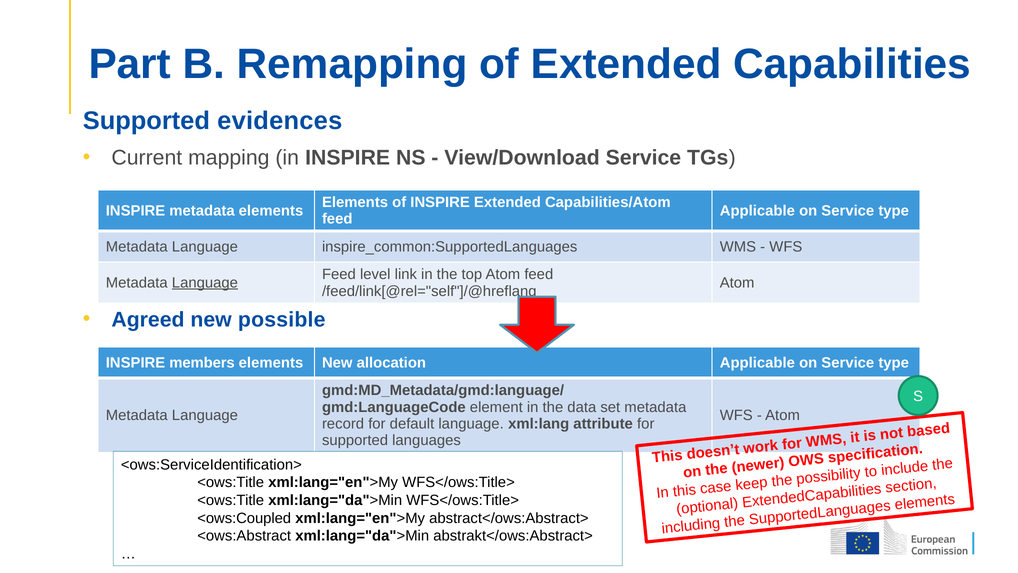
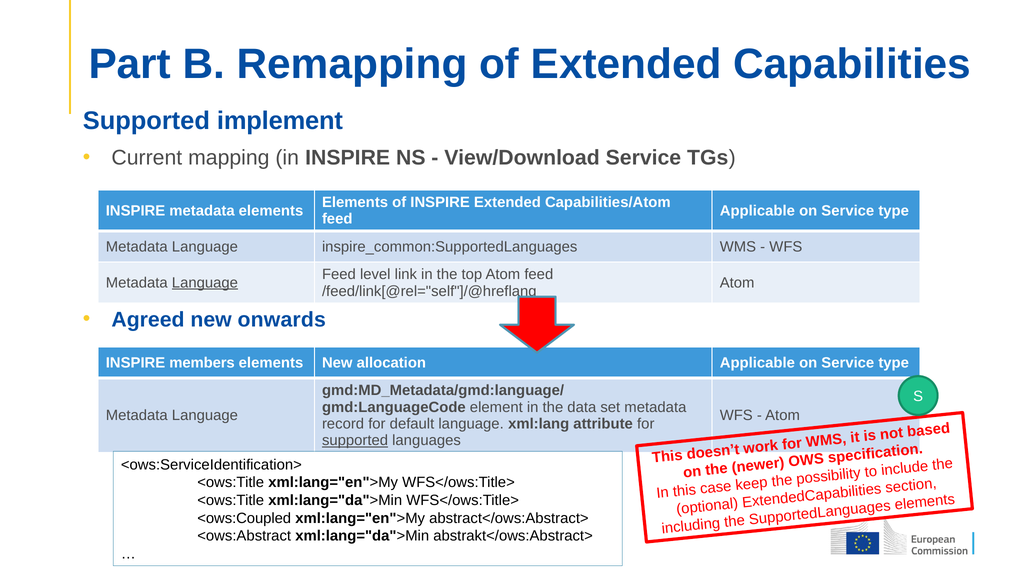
evidences: evidences -> implement (280, 121)
possible: possible -> onwards (282, 319)
supported underline: none -> present (355, 440)
